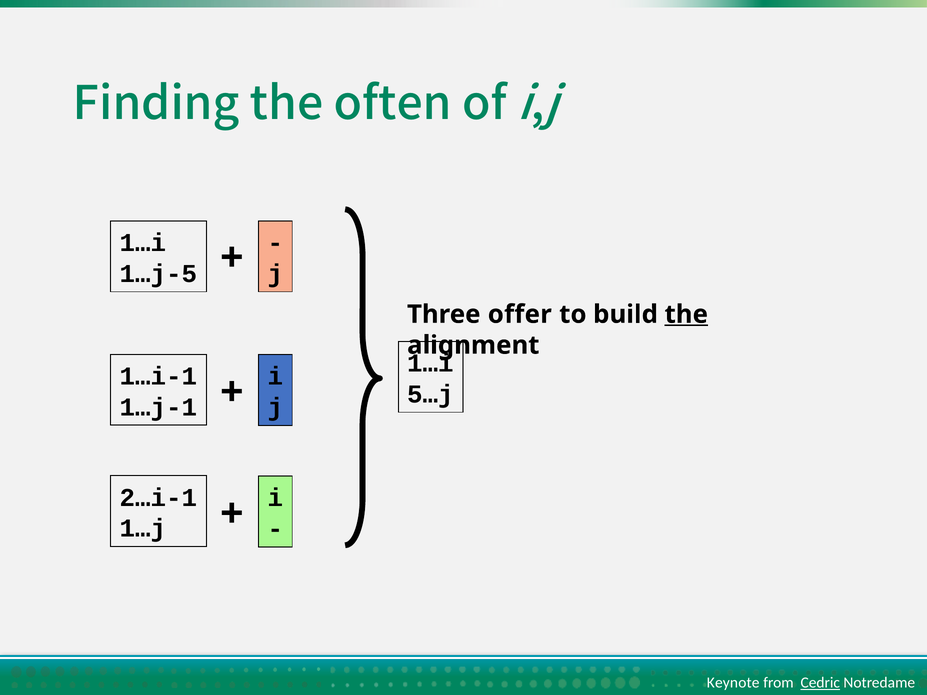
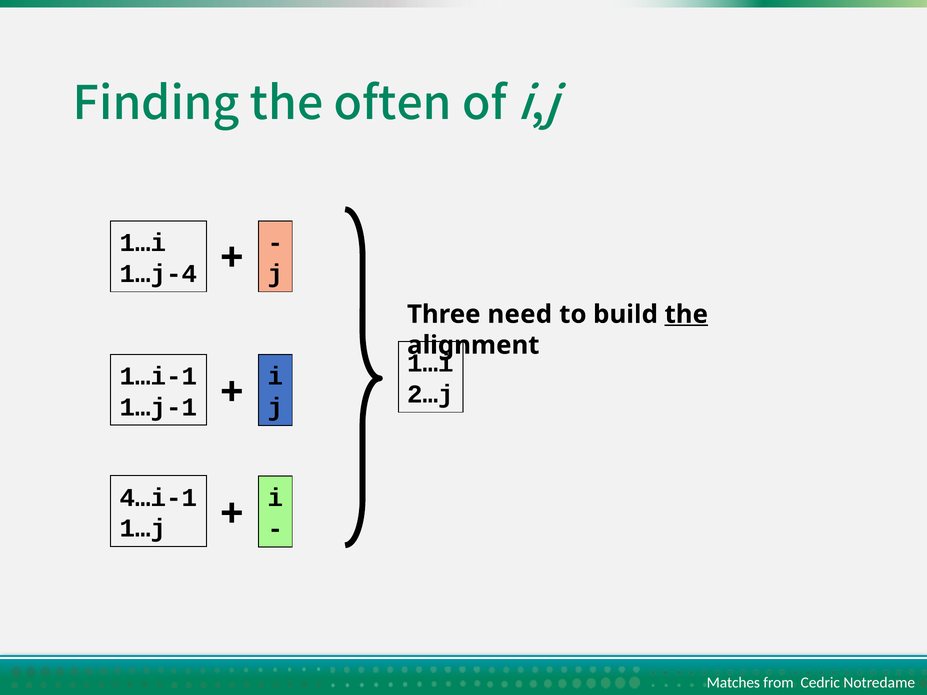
1…j-5: 1…j-5 -> 1…j-4 (158, 274)
offer: offer -> need (520, 314)
5…j: 5…j -> 2…j (431, 394)
2…i-1: 2…i-1 -> 4…i-1 (158, 498)
Keynote: Keynote -> Matches (733, 683)
Cedric underline: present -> none (820, 683)
